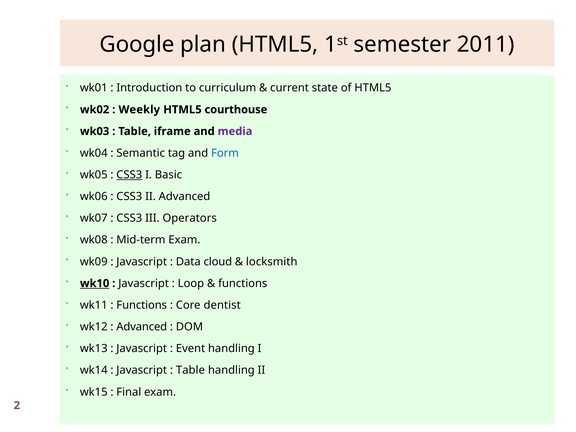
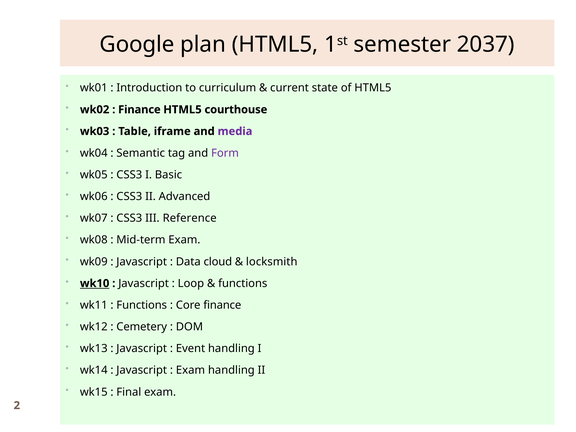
2011: 2011 -> 2037 (486, 45)
Weekly: Weekly -> Finance (139, 110)
Form colour: blue -> purple (225, 153)
CSS3 underline: present -> none (129, 175)
Operators: Operators -> Reference (190, 218)
Core dentist: dentist -> finance (222, 305)
Advanced: Advanced -> Cemetery (142, 327)
Table: Table -> Exam (190, 370)
